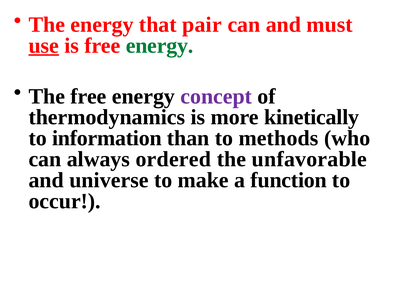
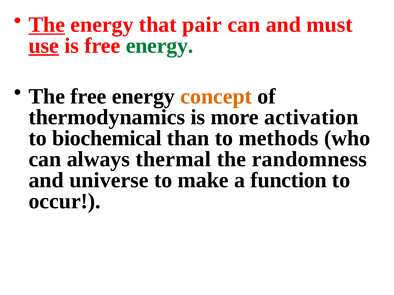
The underline: none -> present (47, 25)
concept colour: purple -> orange (216, 96)
kinetically: kinetically -> activation (311, 117)
information: information -> biochemical (107, 138)
ordered: ordered -> thermal (173, 159)
unfavorable: unfavorable -> randomness (309, 159)
